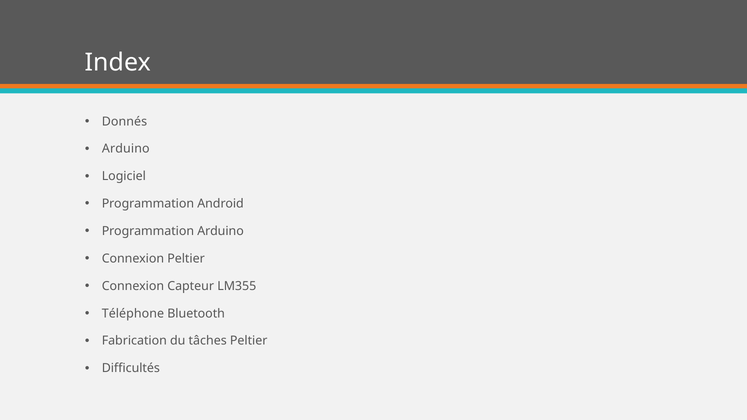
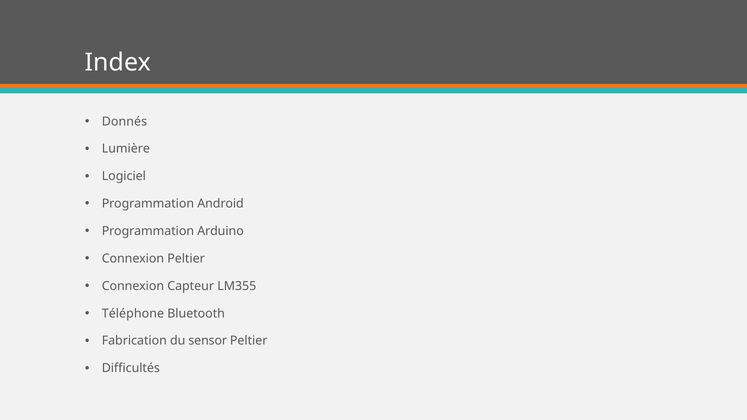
Arduino: Arduino -> Lumière (126, 149)
tâches: tâches -> sensor (208, 341)
